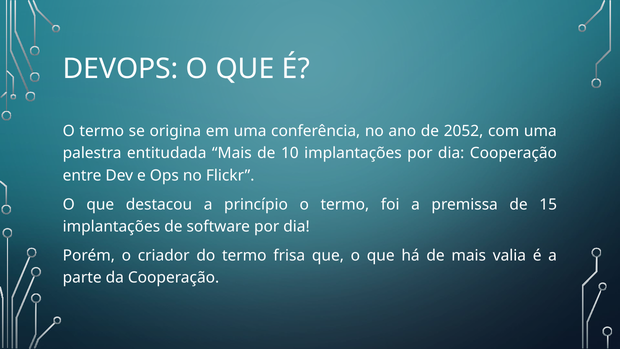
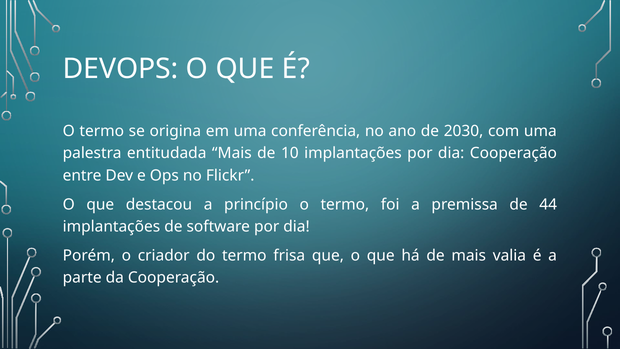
2052: 2052 -> 2030 (464, 131)
15: 15 -> 44 (548, 204)
